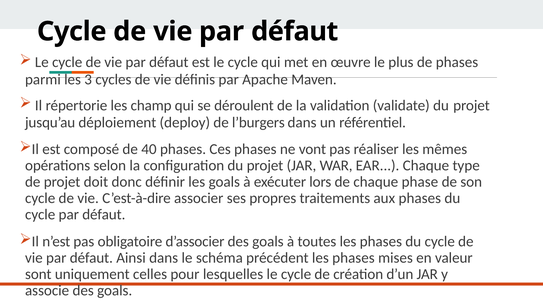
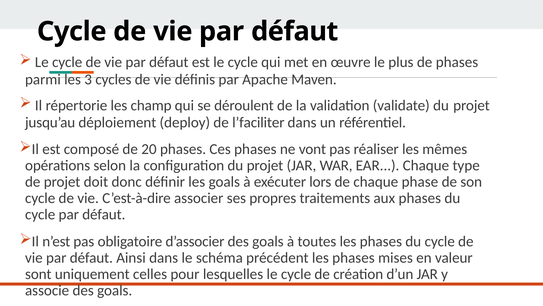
l’burgers: l’burgers -> l’faciliter (258, 122)
40: 40 -> 20 (149, 149)
